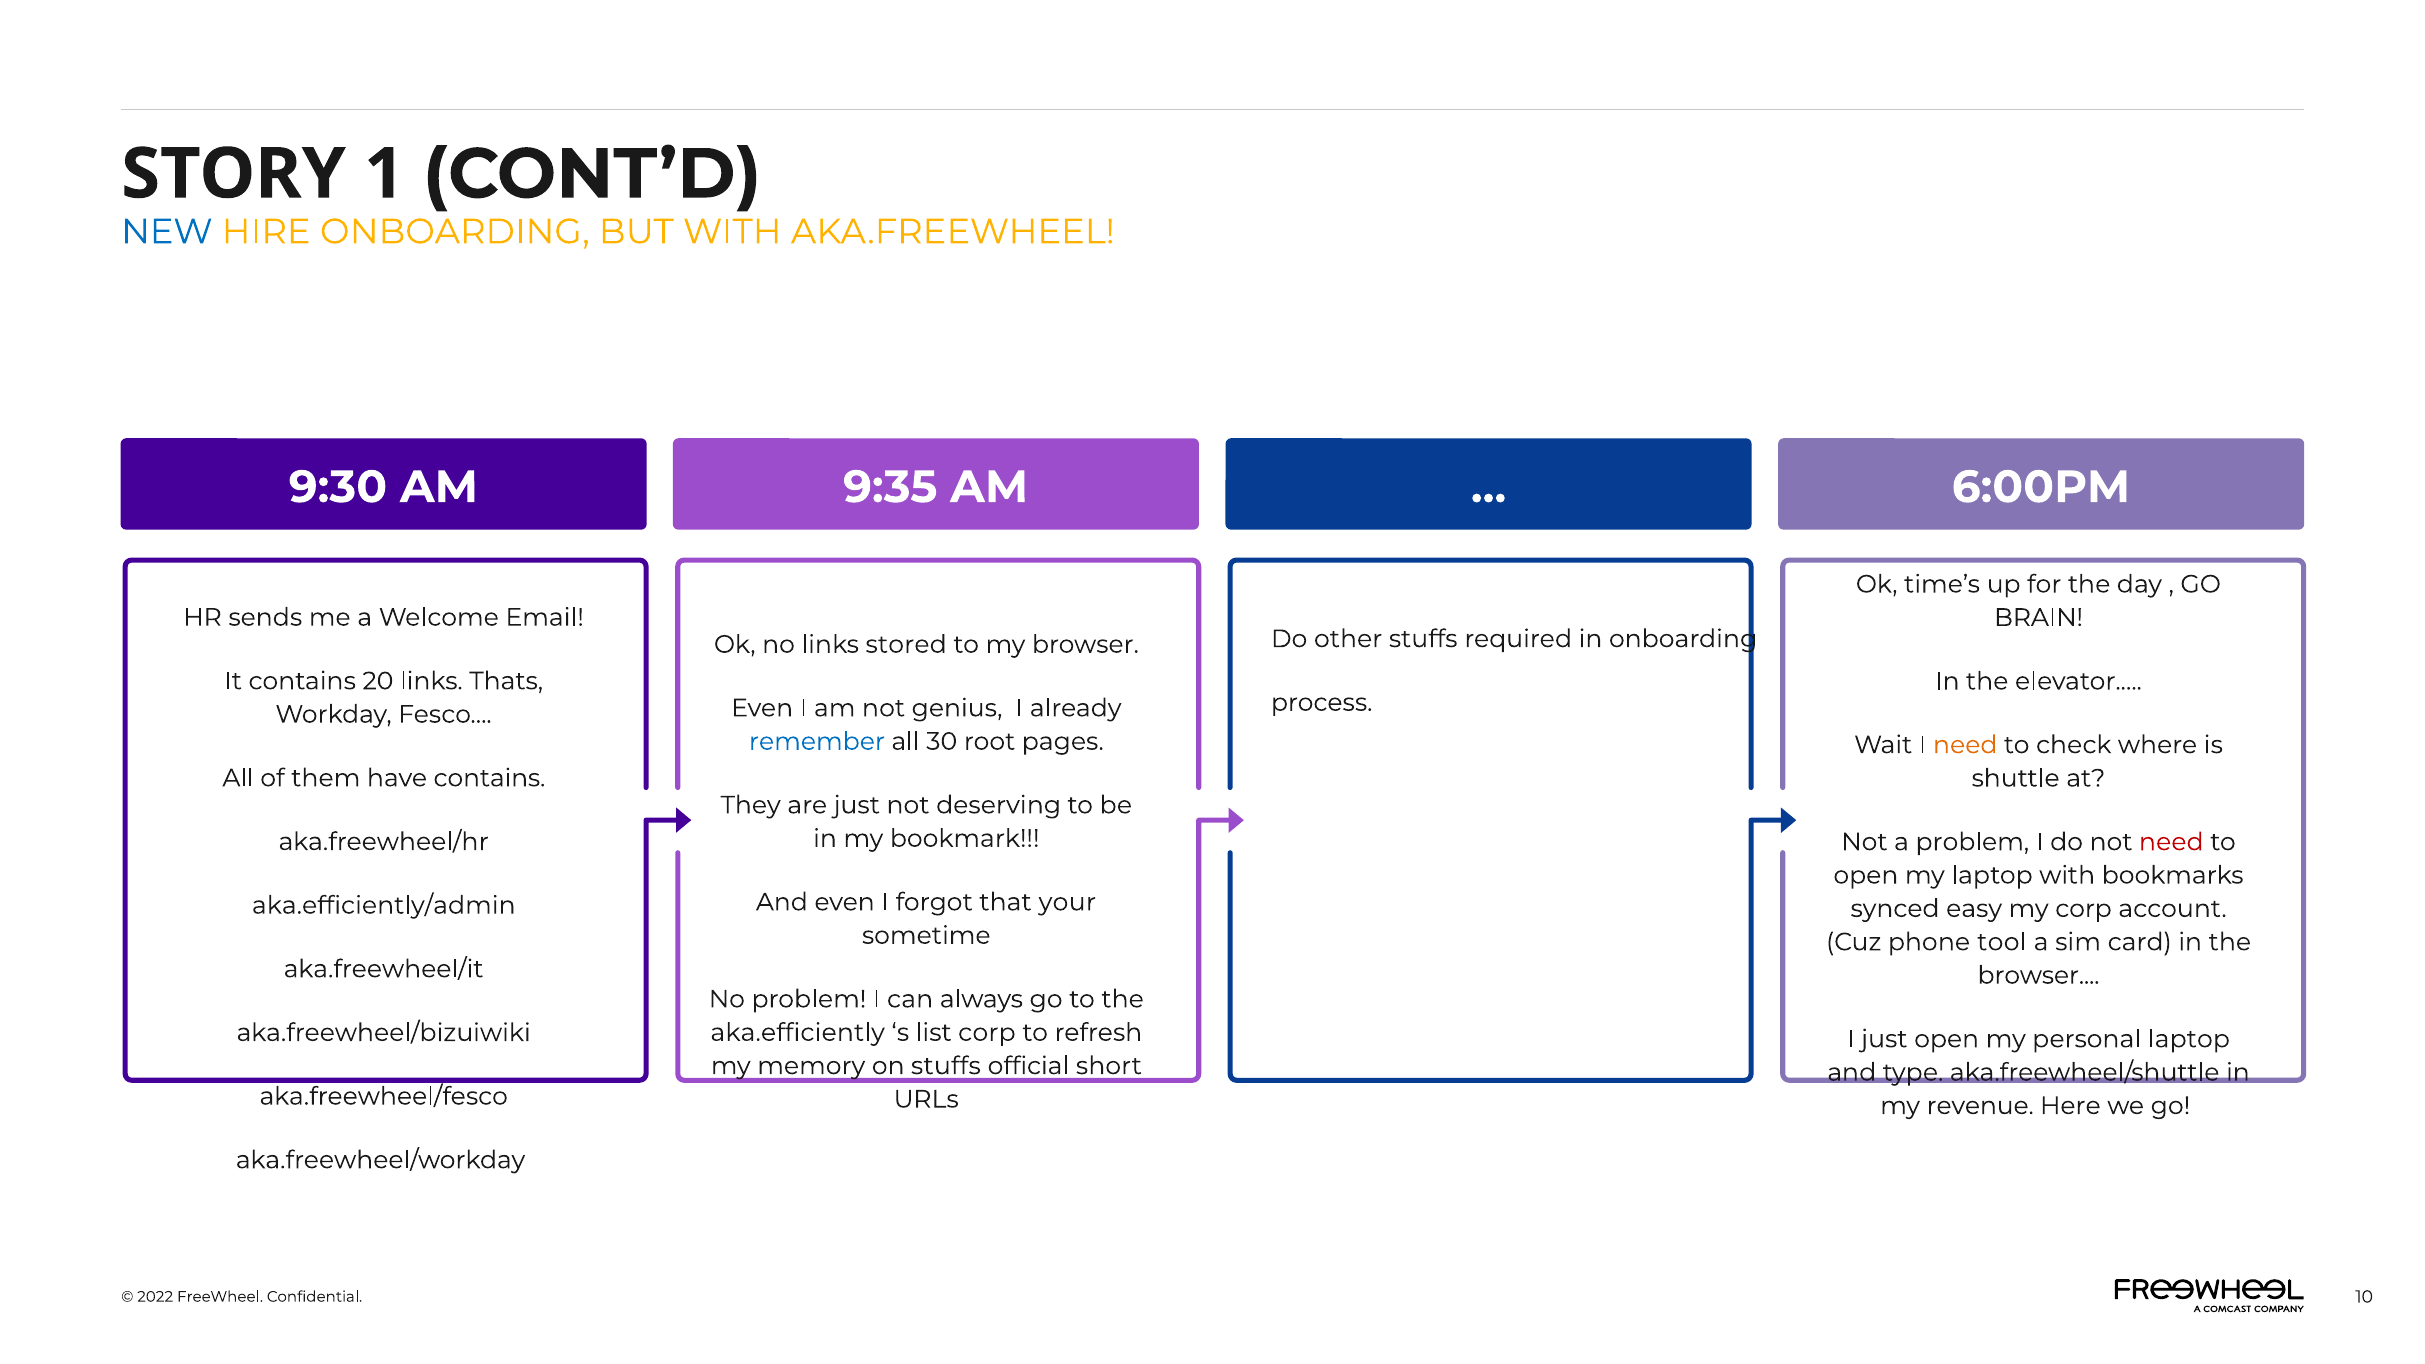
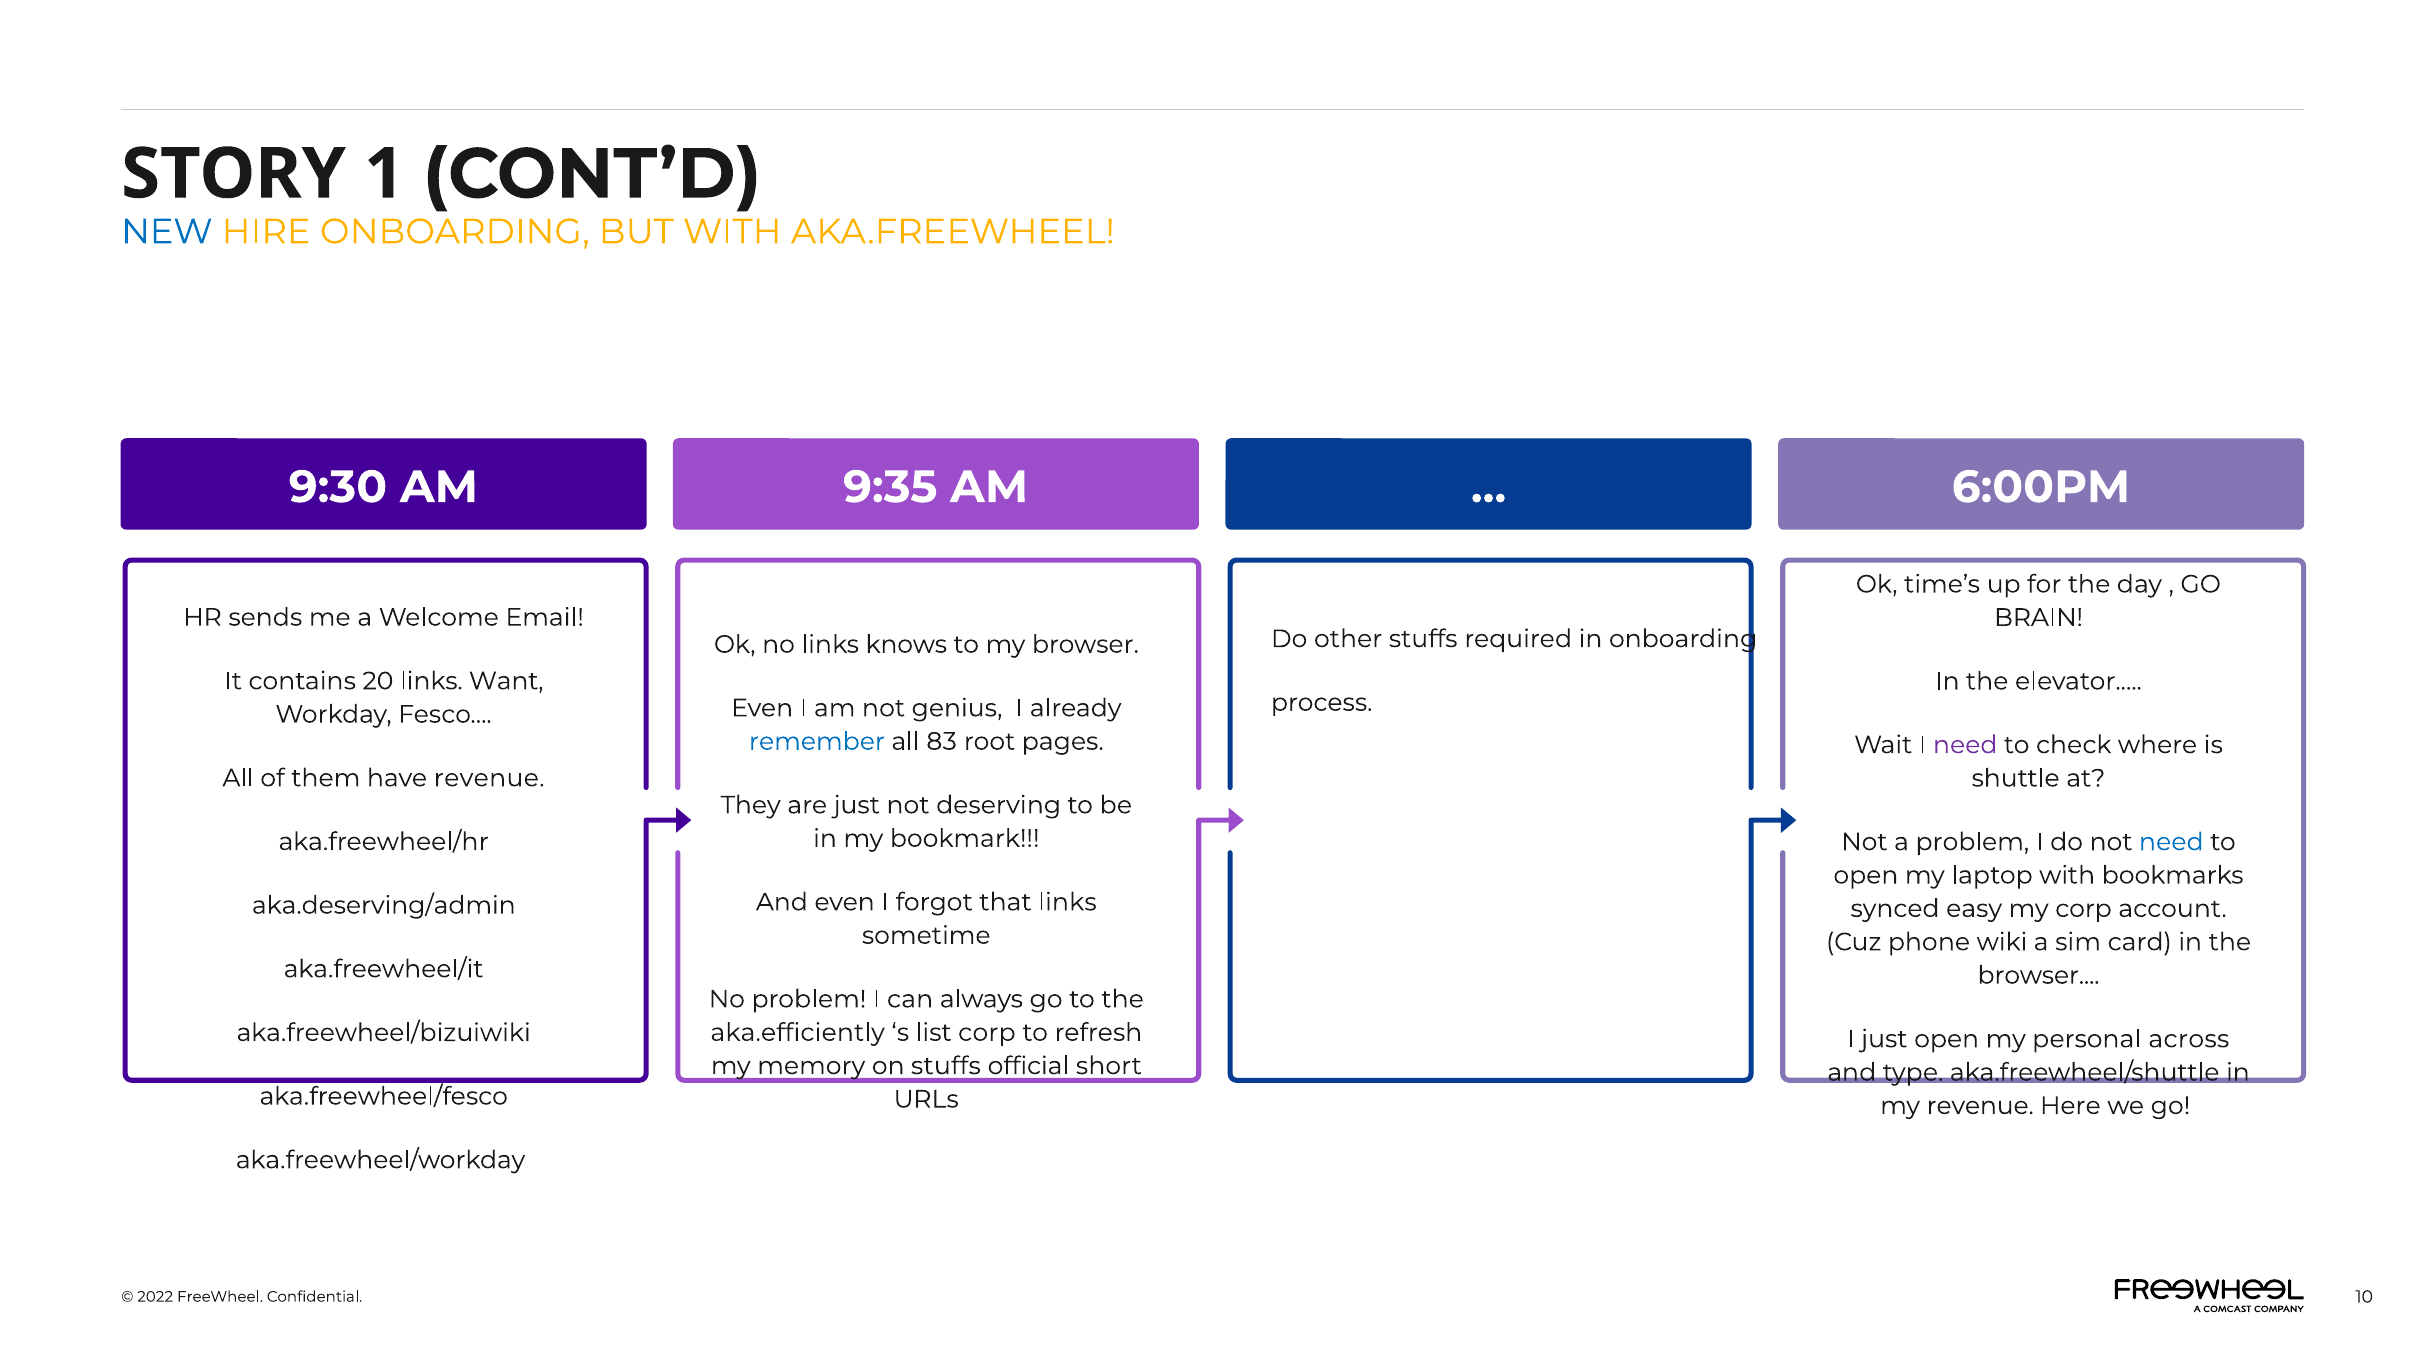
stored: stored -> knows (906, 644)
Thats: Thats -> Want (506, 681)
30: 30 -> 83 (942, 741)
need colour: orange -> purple (1965, 745)
have contains: contains -> revenue (489, 778)
need colour: red -> blue (2171, 842)
that your: your -> links (1067, 902)
aka.efficiently/admin: aka.efficiently/admin -> aka.deserving/admin (384, 905)
tool: tool -> wiki (2002, 942)
personal laptop: laptop -> across (2189, 1039)
